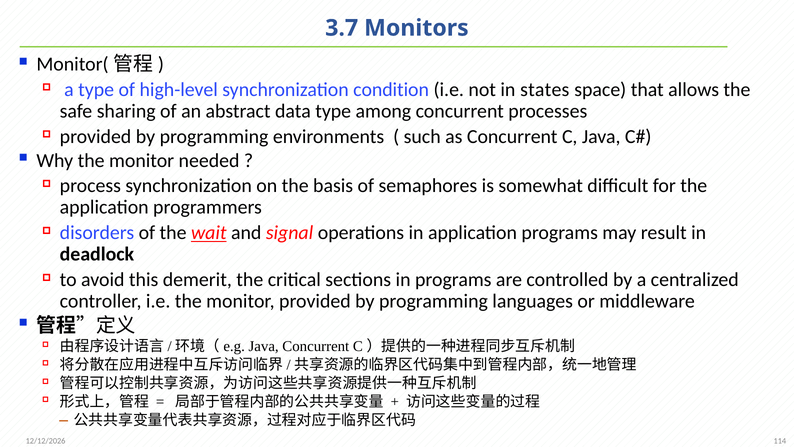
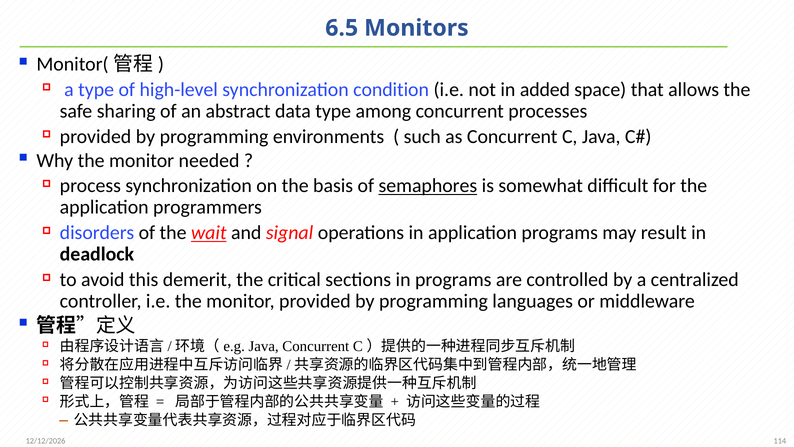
3.7: 3.7 -> 6.5 (342, 28)
states: states -> added (545, 89)
semaphores underline: none -> present (428, 186)
